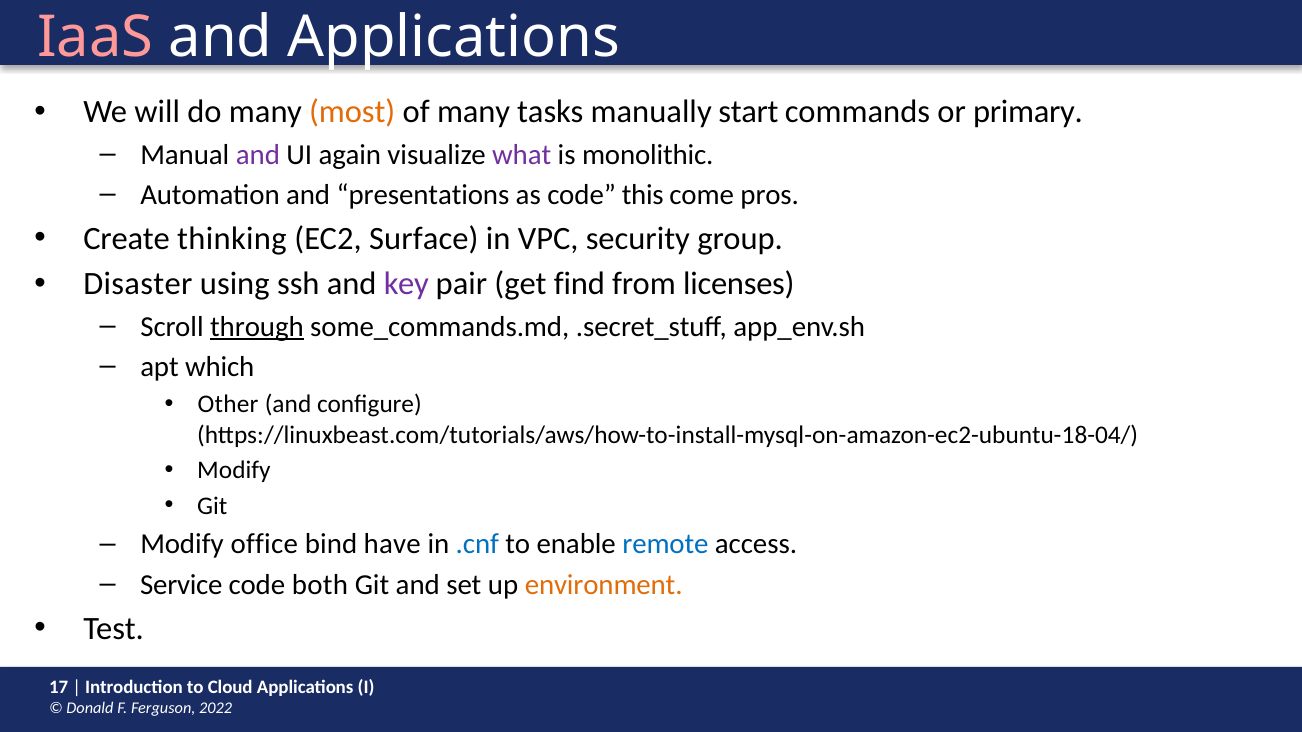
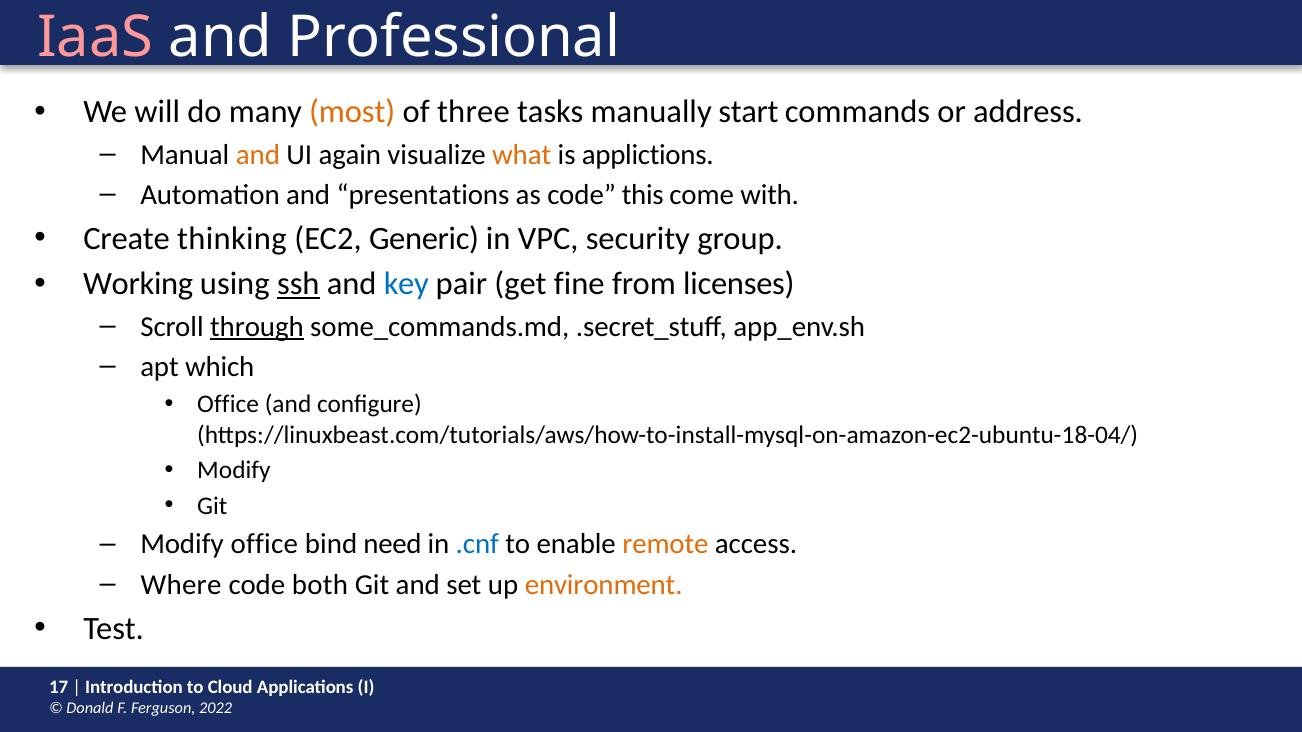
and Applications: Applications -> Professional (454, 37)
of many: many -> three (473, 112)
primary: primary -> address (1028, 112)
and colour: purple -> orange (258, 155)
what colour: purple -> orange (522, 155)
monolithic: monolithic -> applictions (648, 155)
pros: pros -> with (770, 195)
Surface: Surface -> Generic (424, 239)
Disaster: Disaster -> Working (138, 284)
ssh underline: none -> present (298, 284)
key colour: purple -> blue (406, 284)
find: find -> fine (579, 284)
Other: Other -> Office (228, 405)
have: have -> need (393, 545)
remote colour: blue -> orange (665, 545)
Service: Service -> Where (181, 585)
